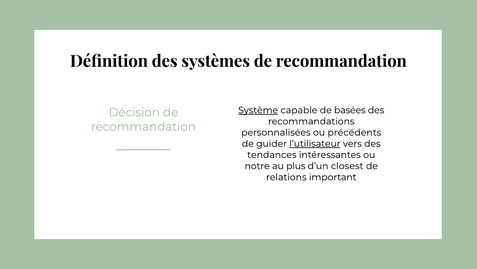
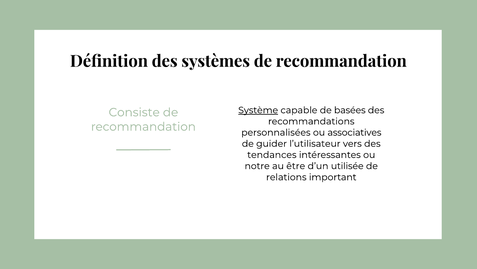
Décision: Décision -> Consiste (134, 112)
précédents: précédents -> associatives (354, 132)
l’utilisateur underline: present -> none (315, 143)
plus: plus -> être (296, 166)
closest: closest -> utilisée (347, 166)
